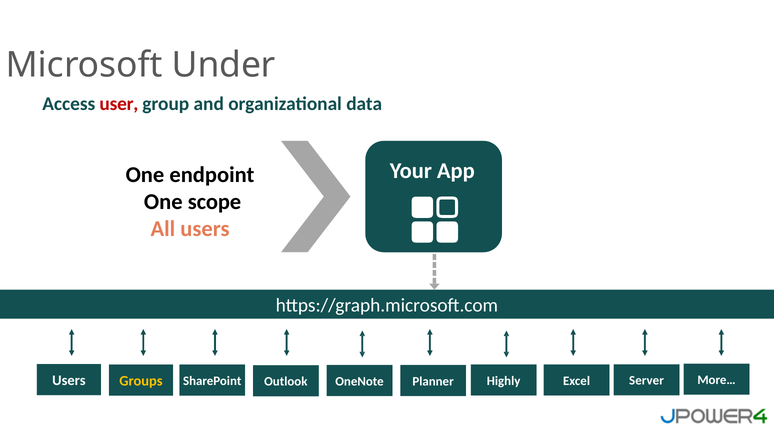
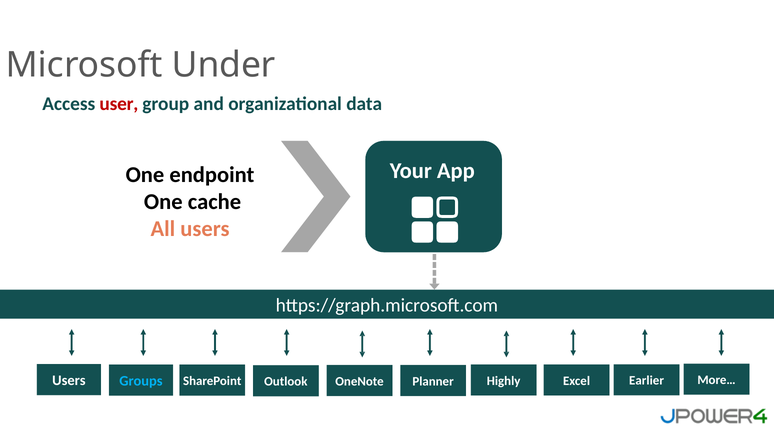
scope: scope -> cache (214, 201)
Groups colour: yellow -> light blue (141, 381)
Server: Server -> Earlier (647, 380)
